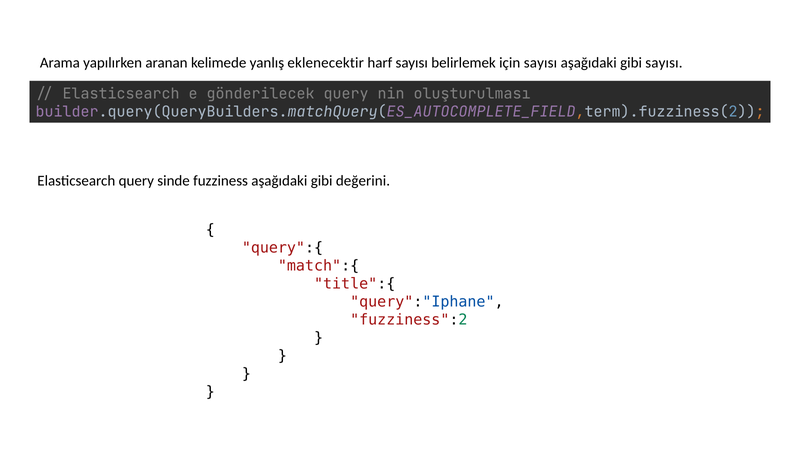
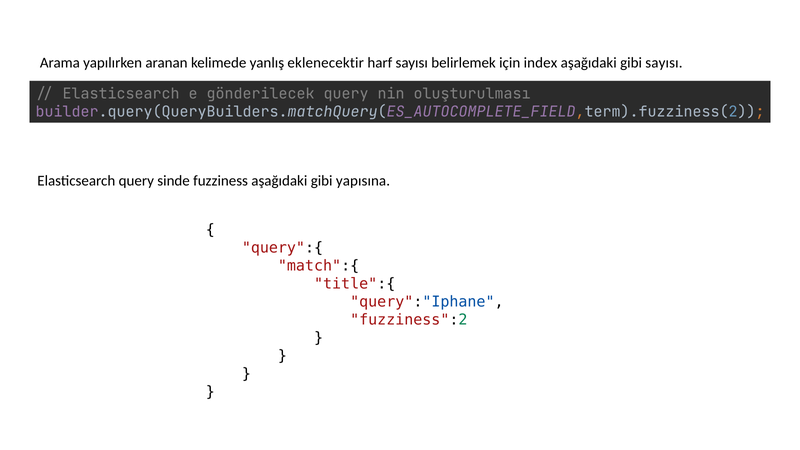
için sayısı: sayısı -> index (540, 63)
değerini: değerini -> yapısına (363, 181)
